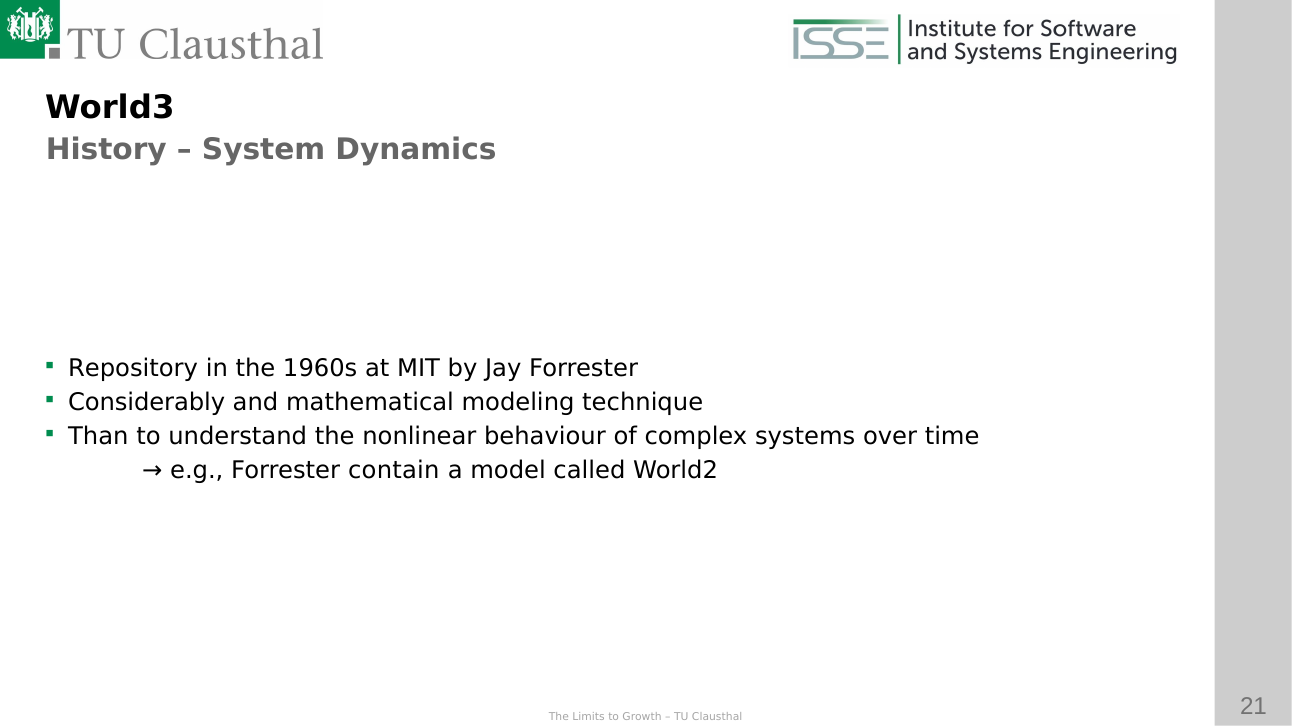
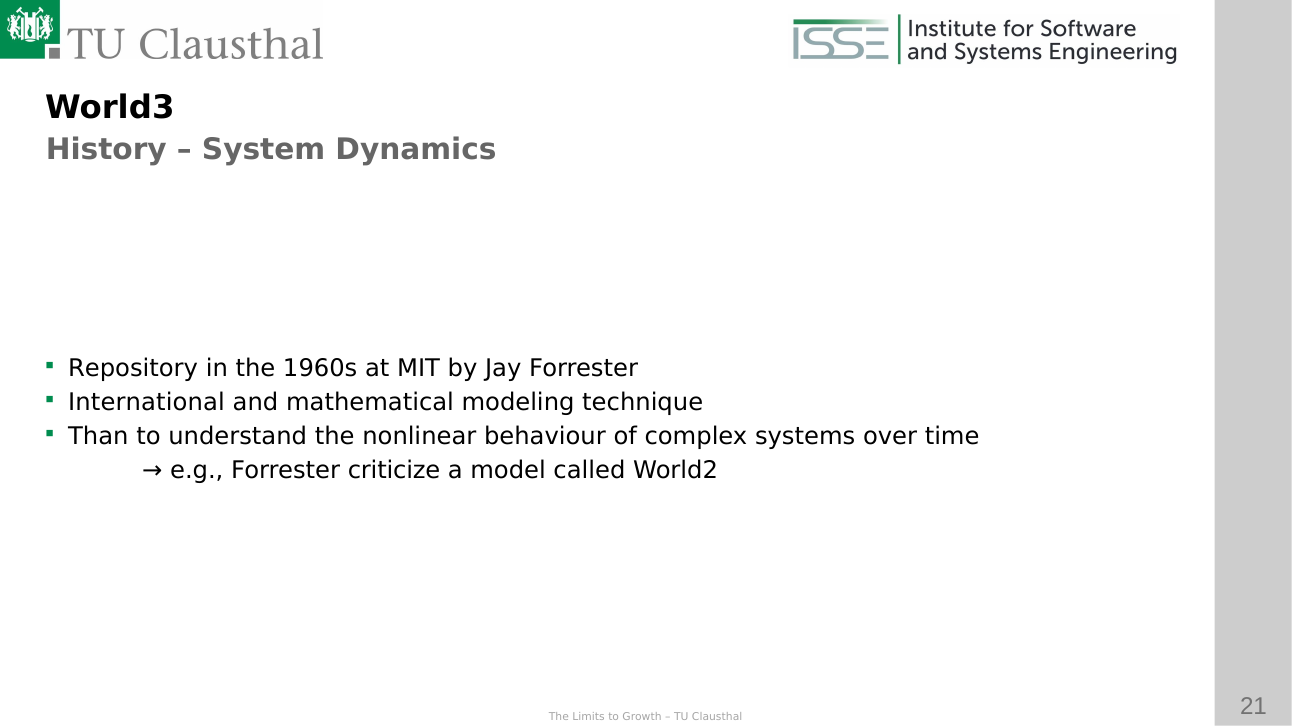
Considerably: Considerably -> International (146, 403)
contain: contain -> criticize (394, 471)
